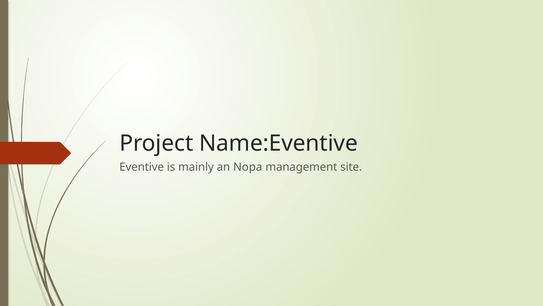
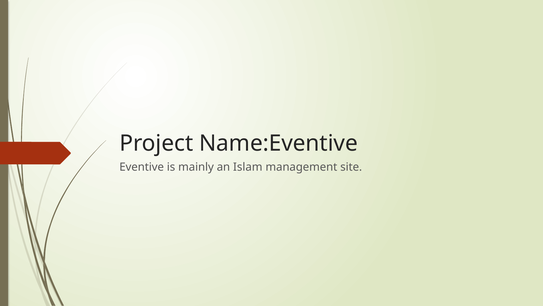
Nopa: Nopa -> Islam (248, 167)
